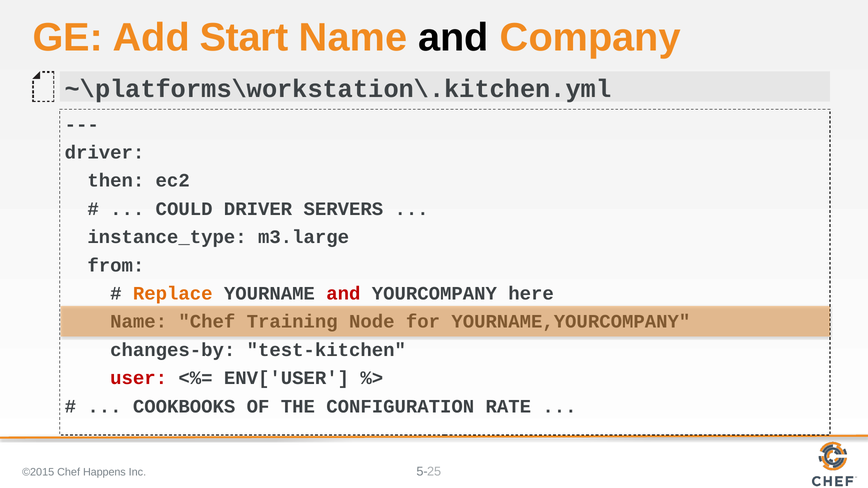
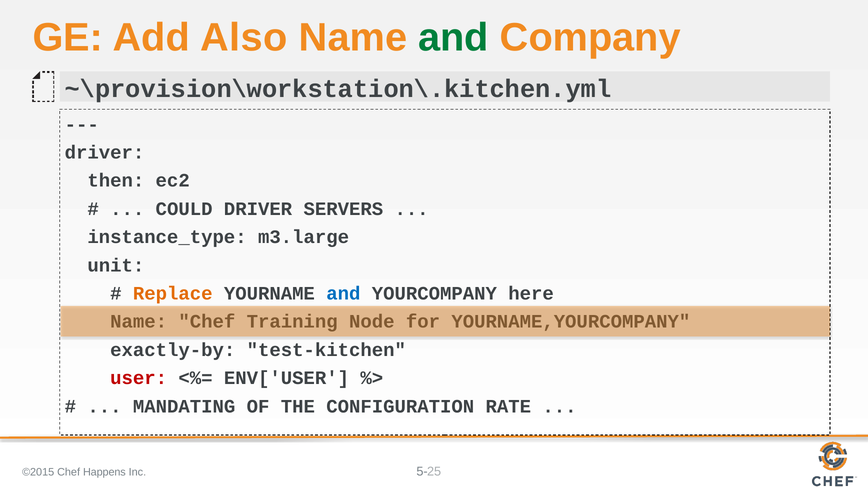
Start: Start -> Also (244, 38)
and colour: black -> green (453, 38)
~\platforms\workstation\.kitchen.yml: ~\platforms\workstation\.kitchen.yml -> ~\provision\workstation\.kitchen.yml (338, 89)
from: from -> unit (116, 265)
and colour: red -> blue (343, 294)
changes-by: changes-by -> exactly-by (173, 350)
COOKBOOKS: COOKBOOKS -> MANDATING (184, 407)
